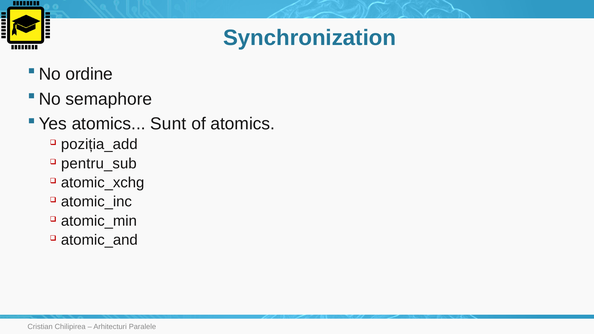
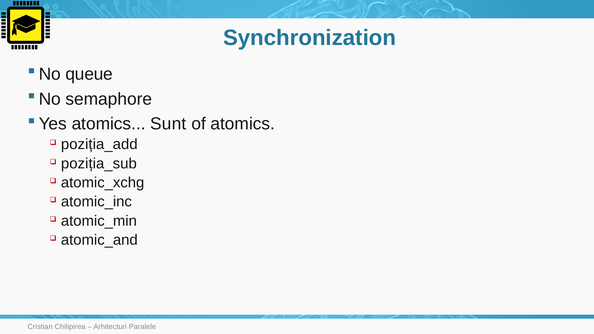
ordine: ordine -> queue (89, 74)
pentru_sub: pentru_sub -> poziția_sub (99, 164)
